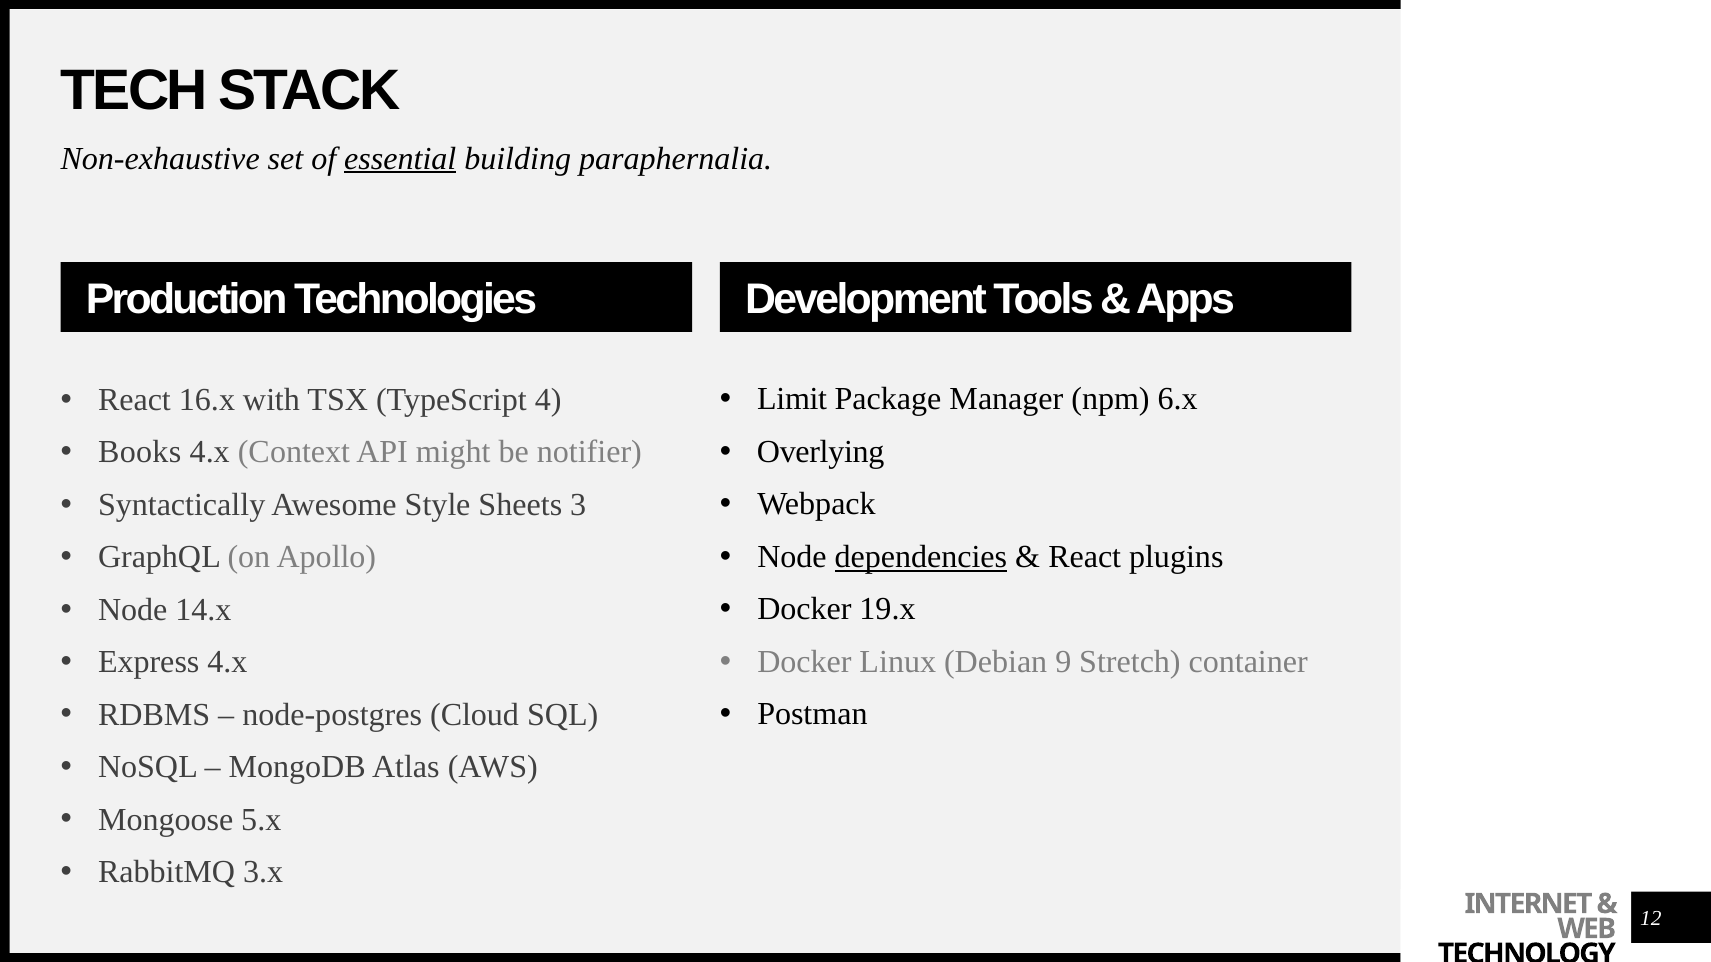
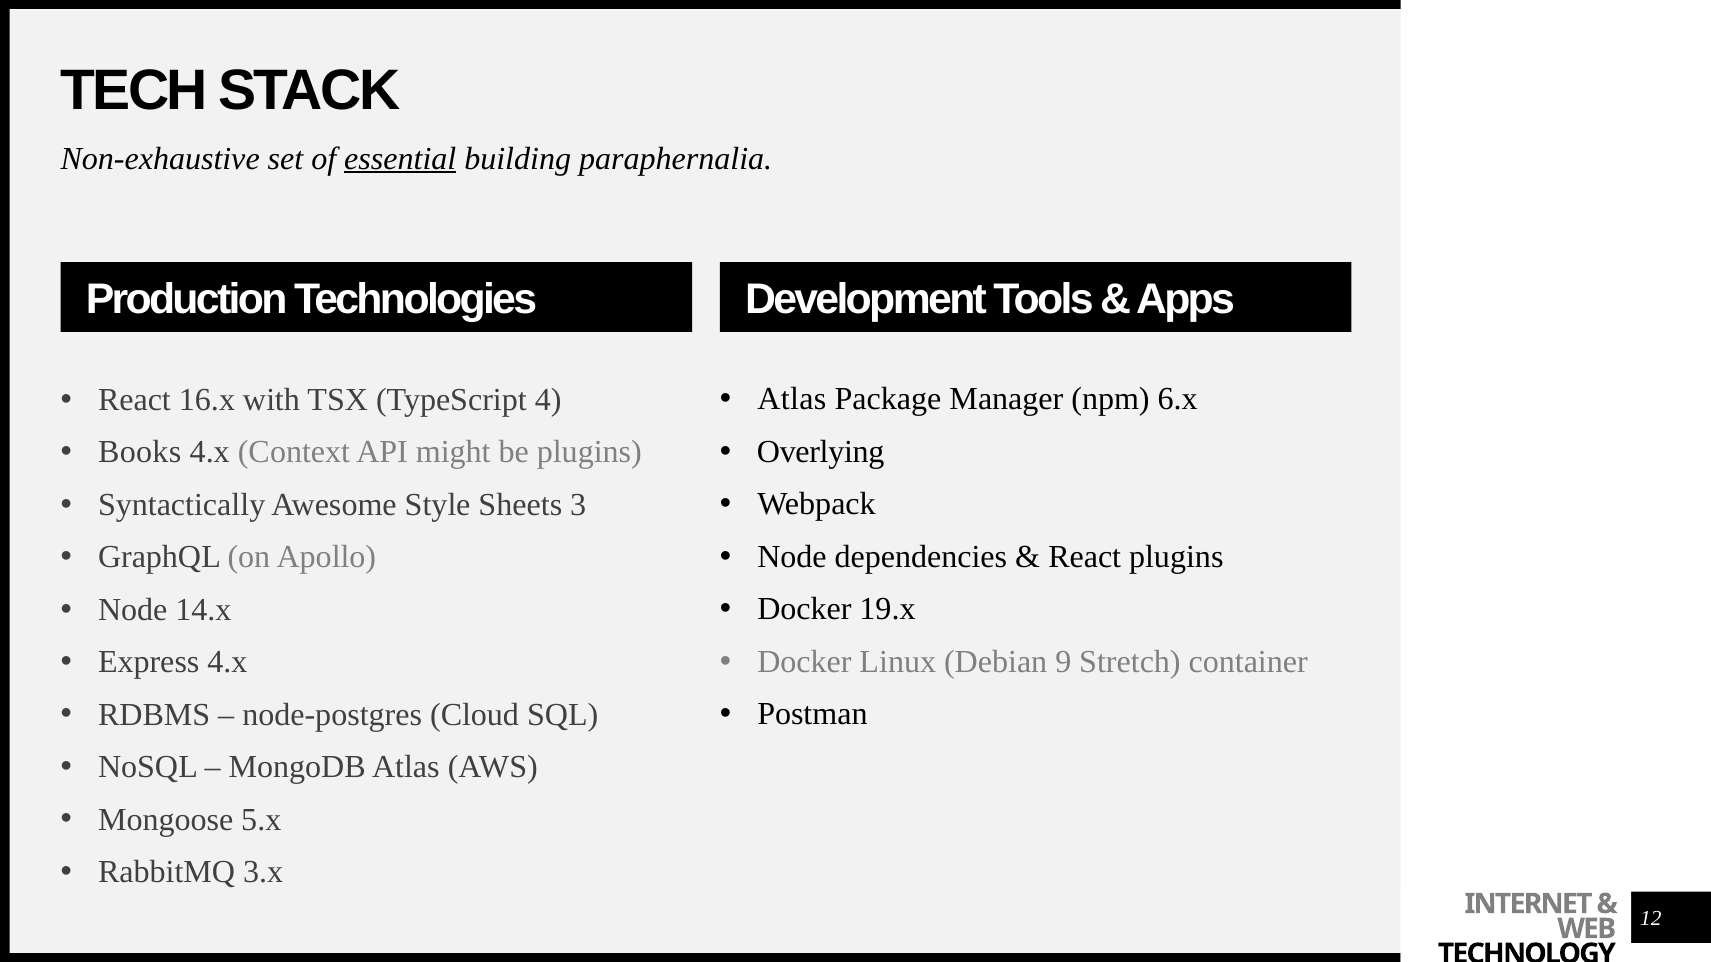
Limit: Limit -> Atlas (792, 400)
be notifier: notifier -> plugins (589, 452)
dependencies underline: present -> none (921, 557)
